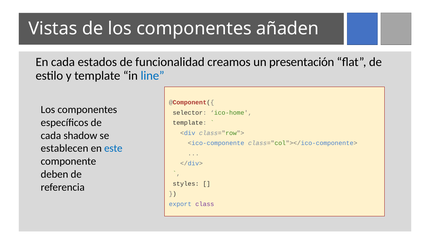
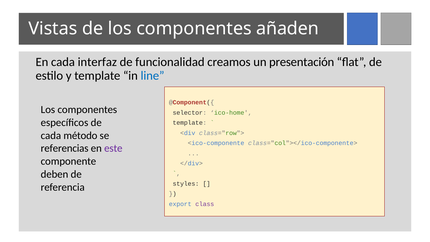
estados: estados -> interfaz (97, 62)
shadow: shadow -> método (80, 135)
establecen: establecen -> referencias (65, 148)
este colour: blue -> purple (113, 148)
